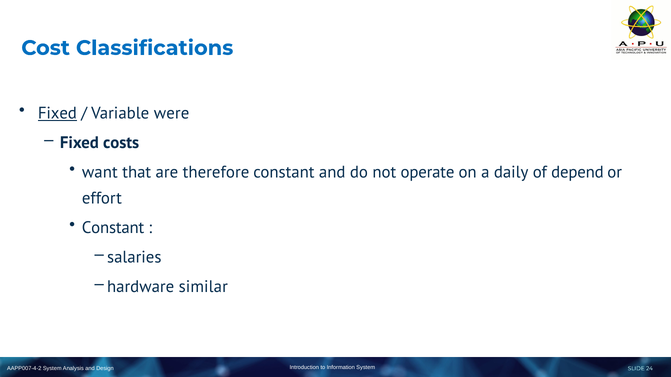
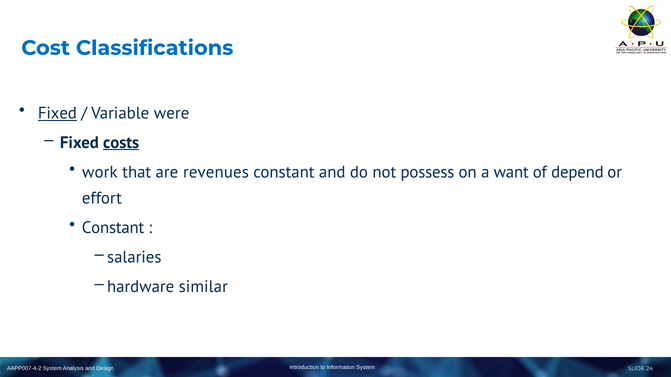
costs underline: none -> present (121, 143)
want: want -> work (100, 172)
therefore: therefore -> revenues (216, 172)
operate: operate -> possess (427, 172)
daily: daily -> want (511, 172)
